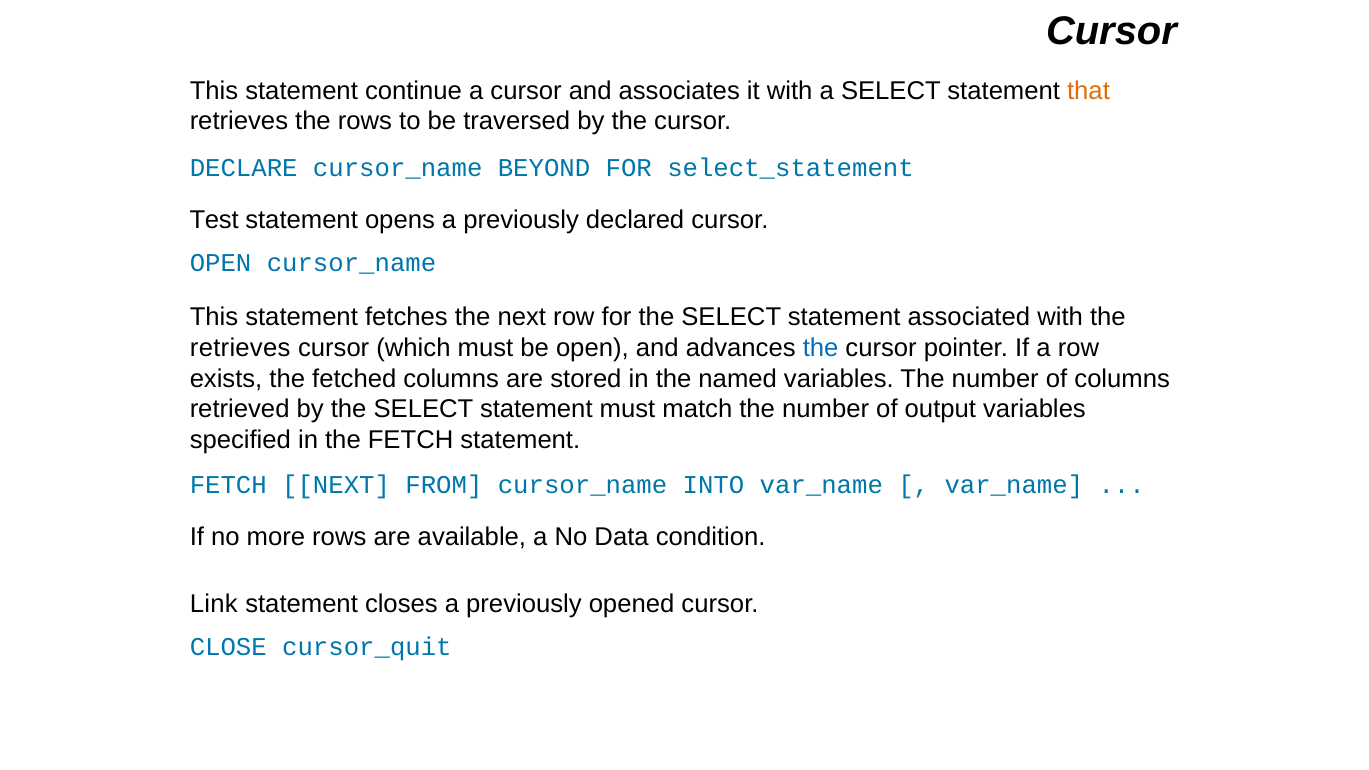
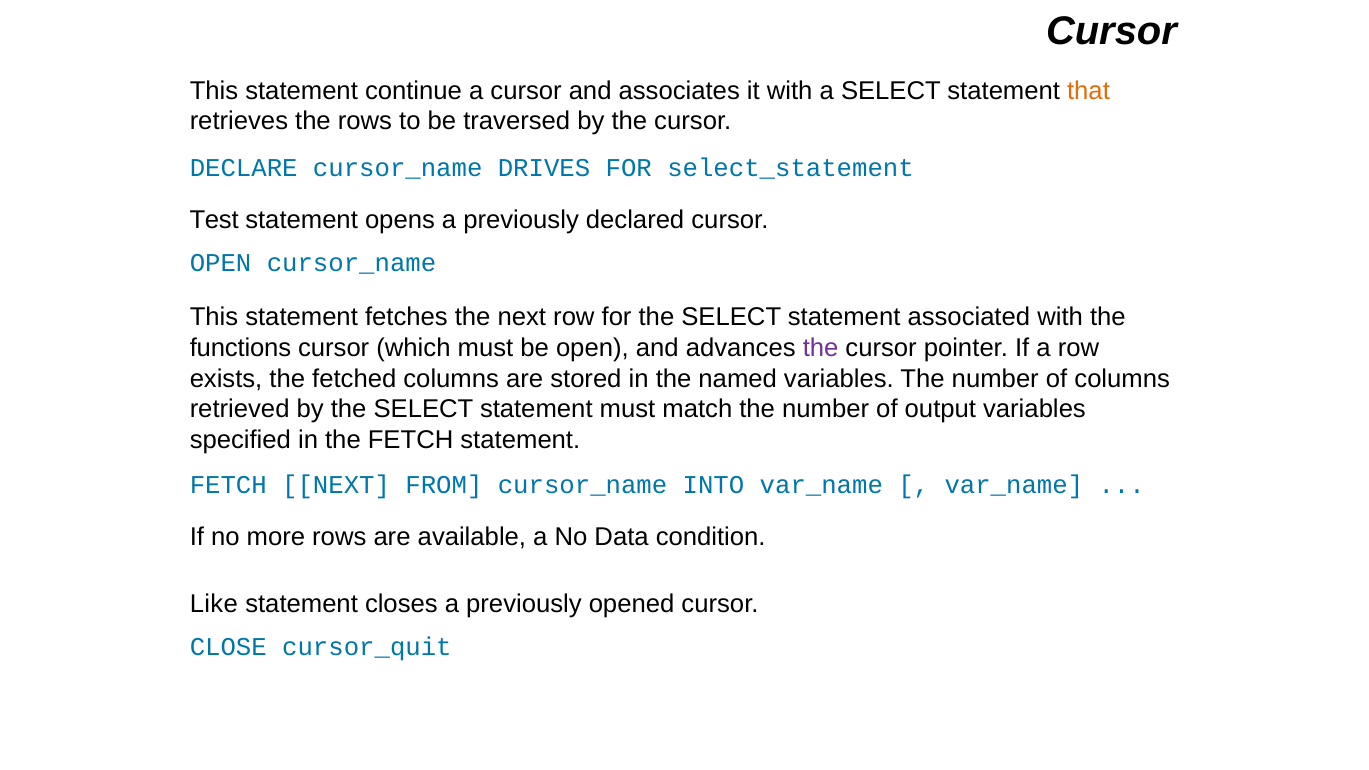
BEYOND: BEYOND -> DRIVES (544, 168)
retrieves: retrieves -> functions (240, 348)
the colour: blue -> purple (821, 348)
Link: Link -> Like (214, 604)
